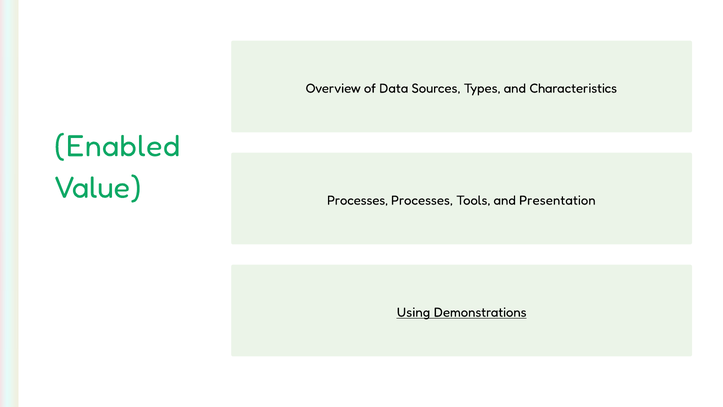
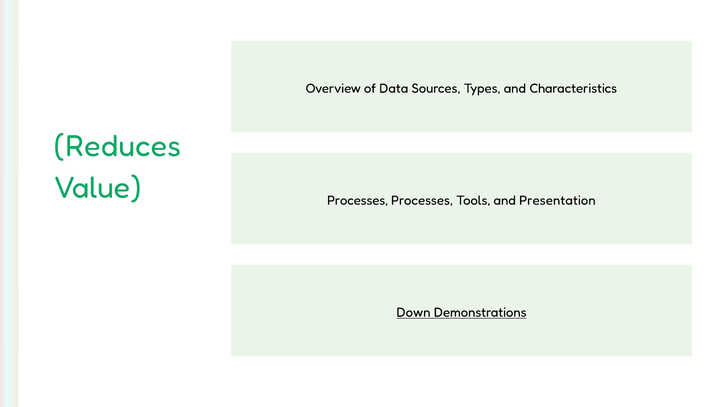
Enabled: Enabled -> Reduces (117, 146)
Using: Using -> Down (413, 312)
